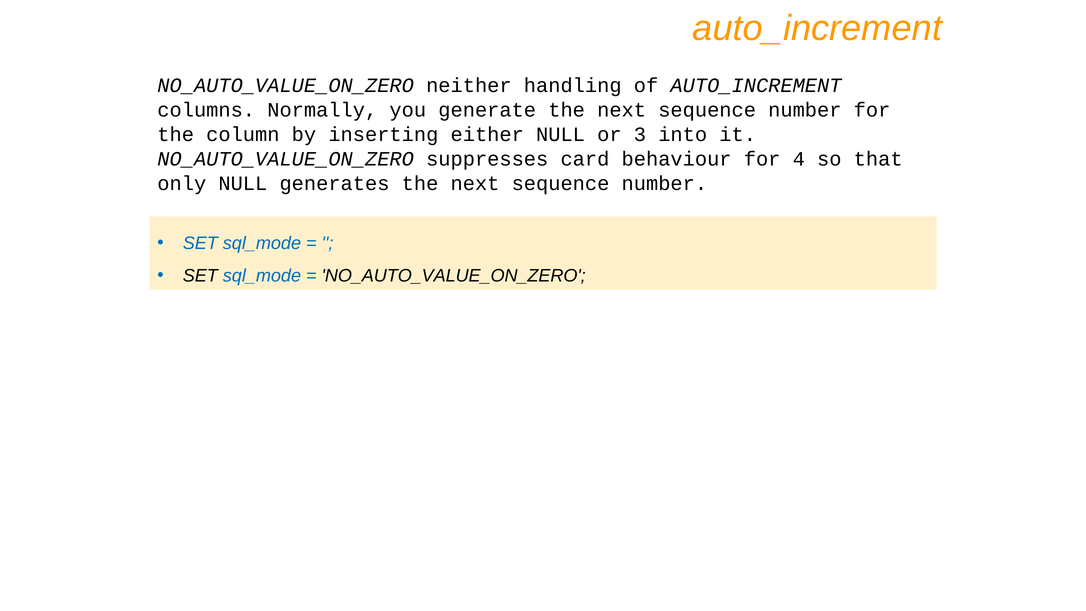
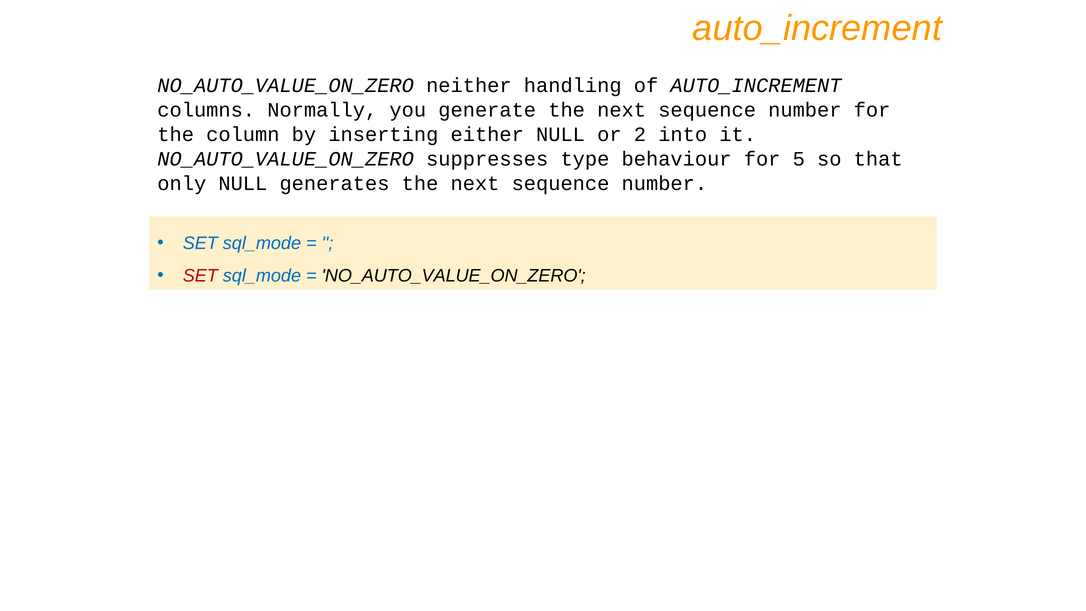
3: 3 -> 2 (640, 134)
card: card -> type (585, 159)
4: 4 -> 5 (799, 159)
SET colour: black -> red (200, 276)
